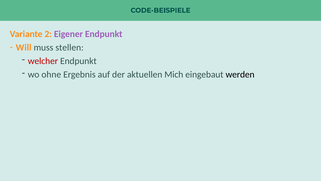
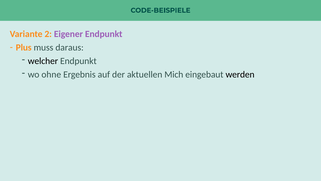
Will: Will -> Plus (24, 47)
stellen: stellen -> daraus (70, 47)
welcher colour: red -> black (43, 61)
